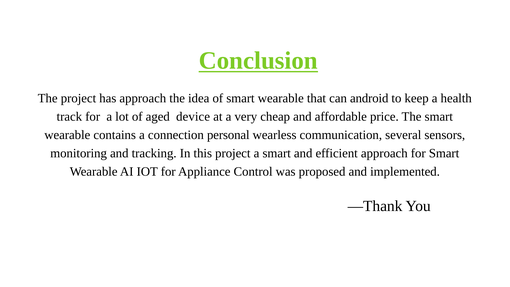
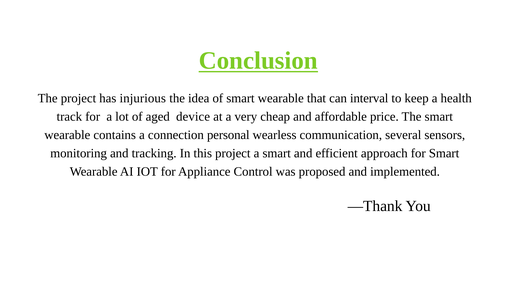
has approach: approach -> injurious (143, 98)
android: android -> interval (369, 98)
